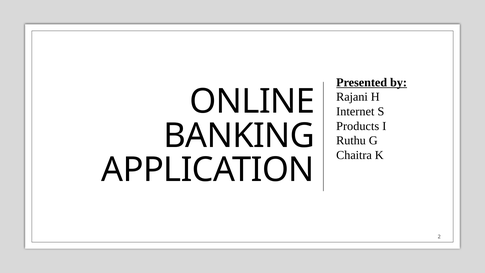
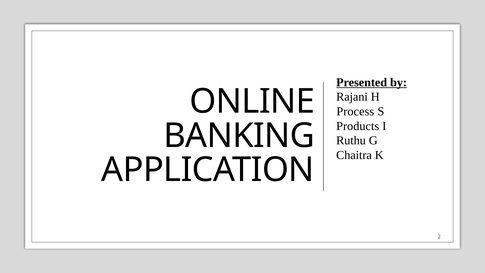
Internet: Internet -> Process (355, 111)
